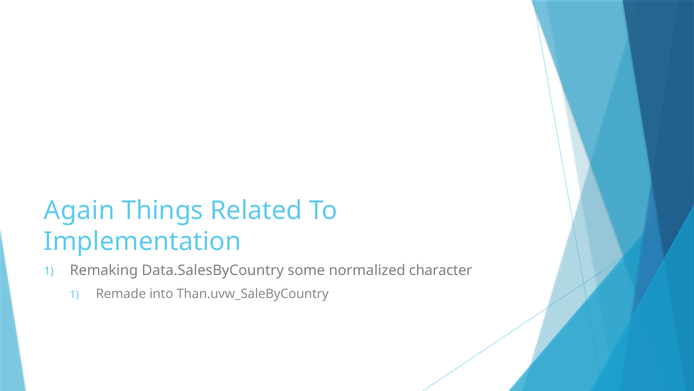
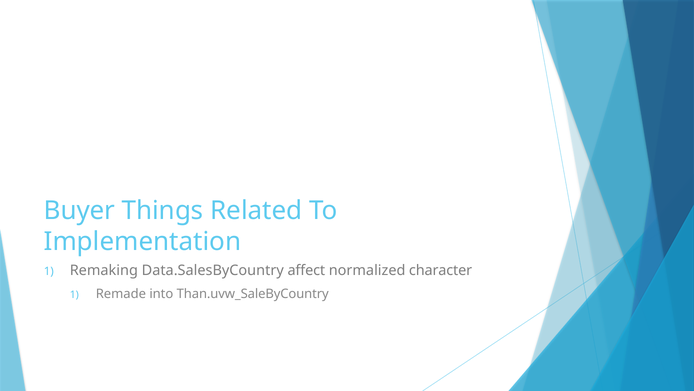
Again: Again -> Buyer (79, 210)
some: some -> affect (306, 270)
